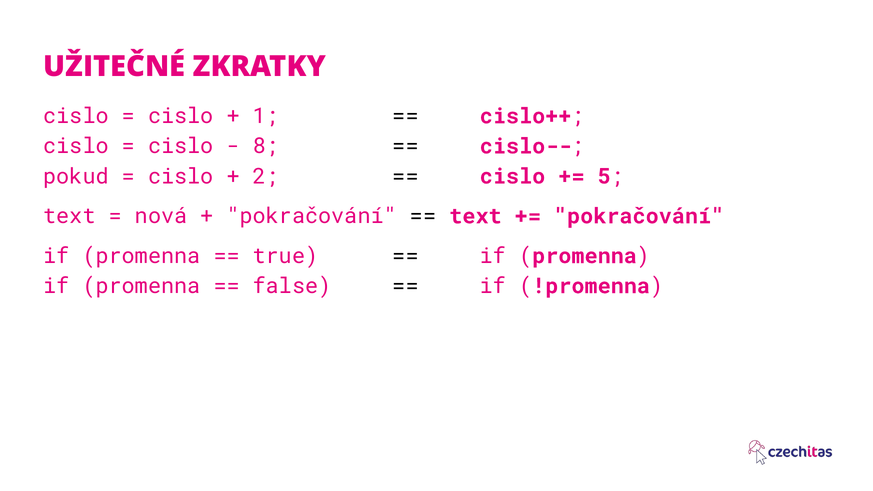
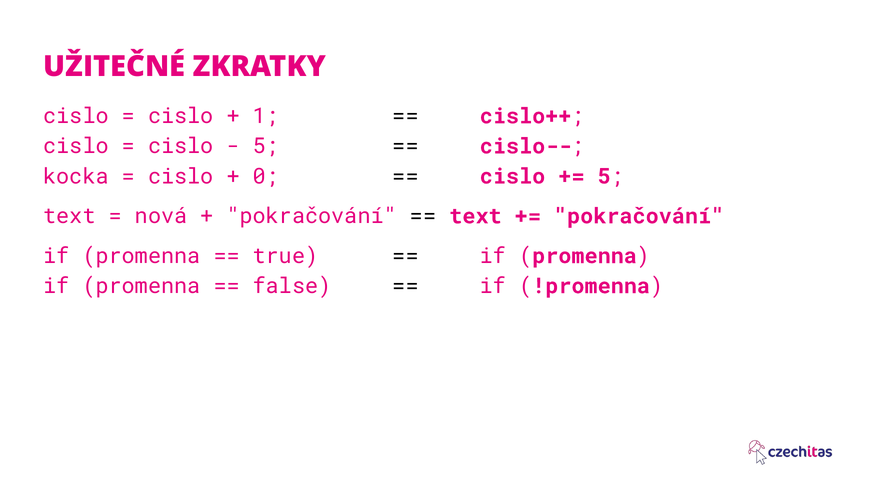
8: 8 -> 5 (266, 146)
pokud: pokud -> kocka (76, 176)
2: 2 -> 0 (266, 176)
